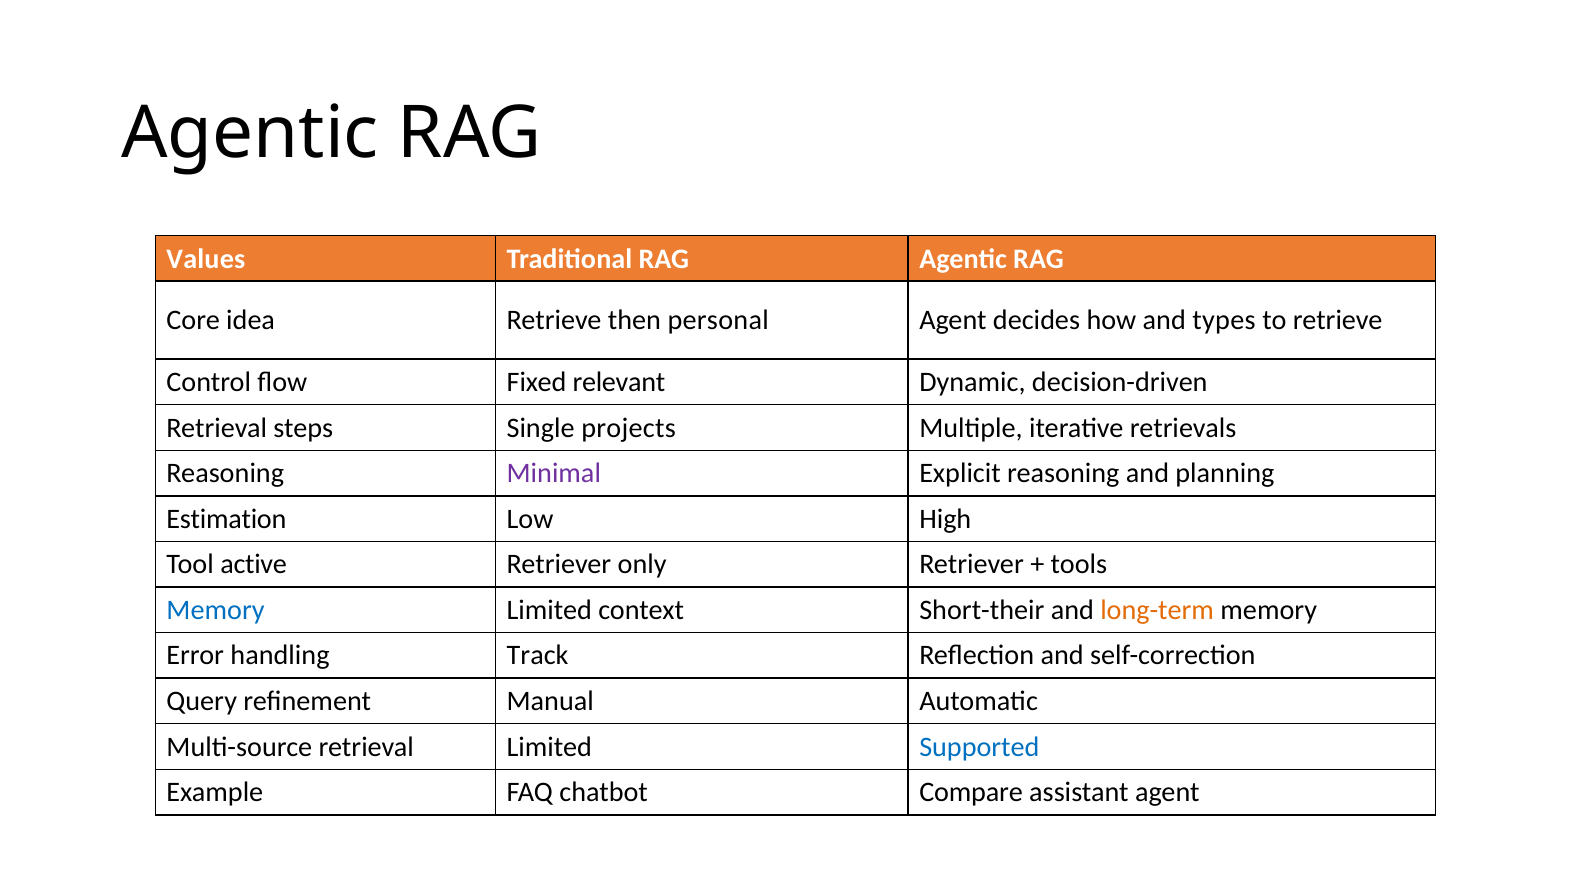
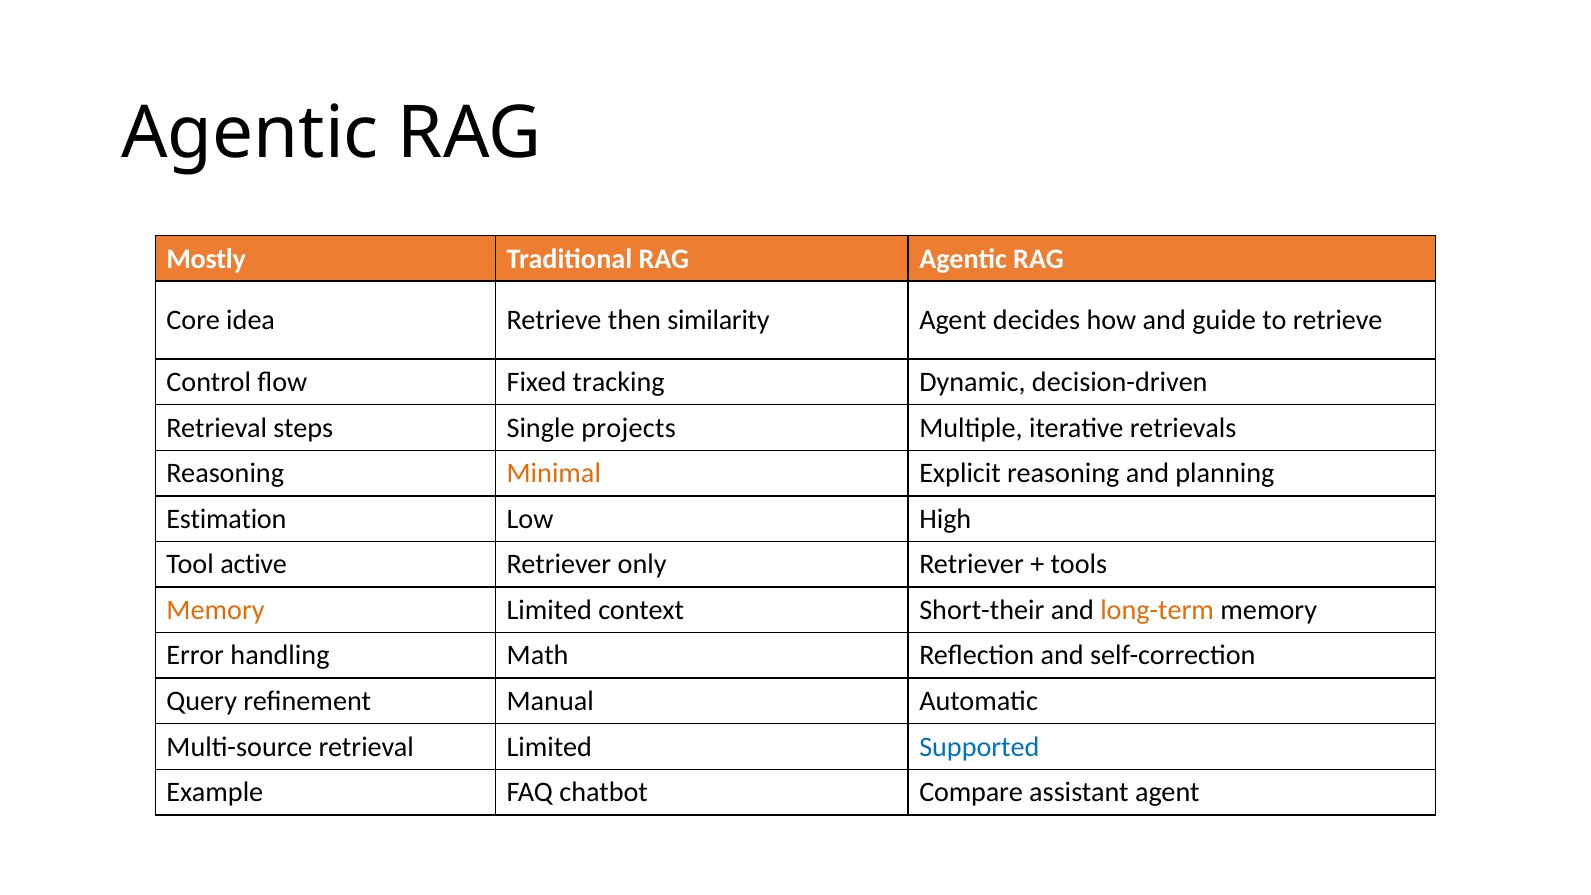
Values: Values -> Mostly (206, 259)
personal: personal -> similarity (718, 320)
types: types -> guide (1224, 320)
relevant: relevant -> tracking (619, 382)
Minimal colour: purple -> orange (554, 473)
Memory colour: blue -> orange (216, 610)
Track: Track -> Math (538, 656)
